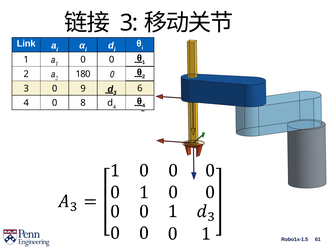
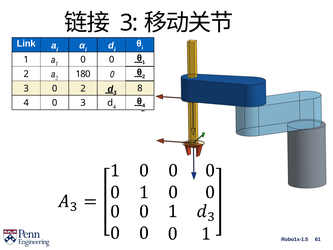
0 9: 9 -> 2 (83, 88)
6: 6 -> 8 (140, 88)
0 8: 8 -> 3 (83, 103)
